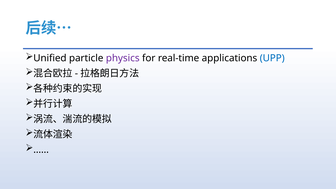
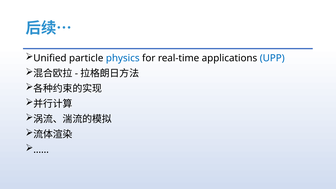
physics colour: purple -> blue (123, 58)
